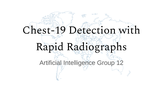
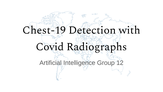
Rapid: Rapid -> Covid (50, 47)
